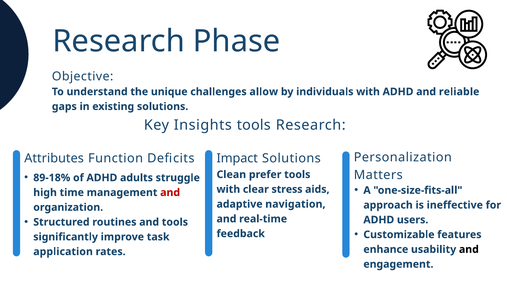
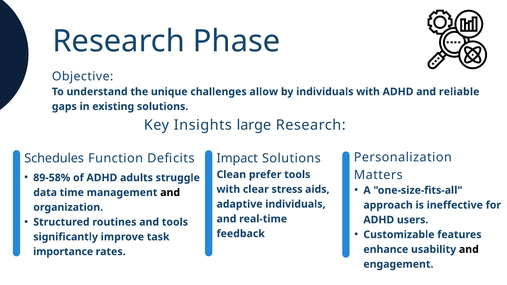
Insights tools: tools -> large (254, 125)
Attributes: Attributes -> Schedules (54, 159)
89-18%: 89-18% -> 89-58% (52, 178)
high: high -> data (45, 193)
and colour: red -> black (170, 193)
adaptive navigation: navigation -> individuals (295, 204)
application: application -> importance (63, 252)
